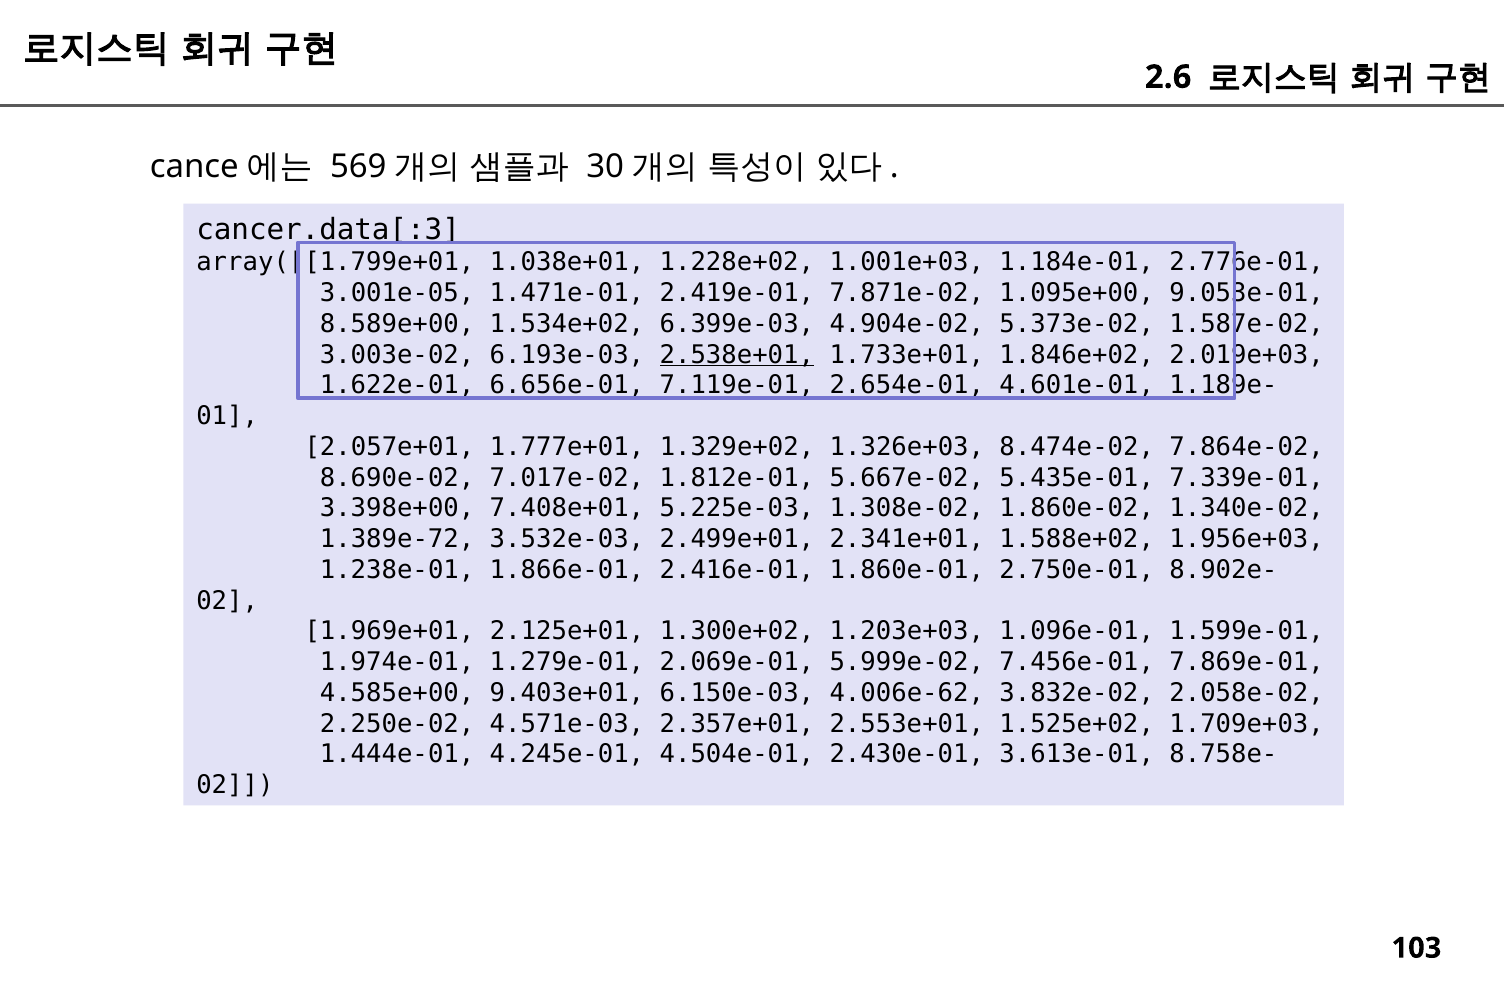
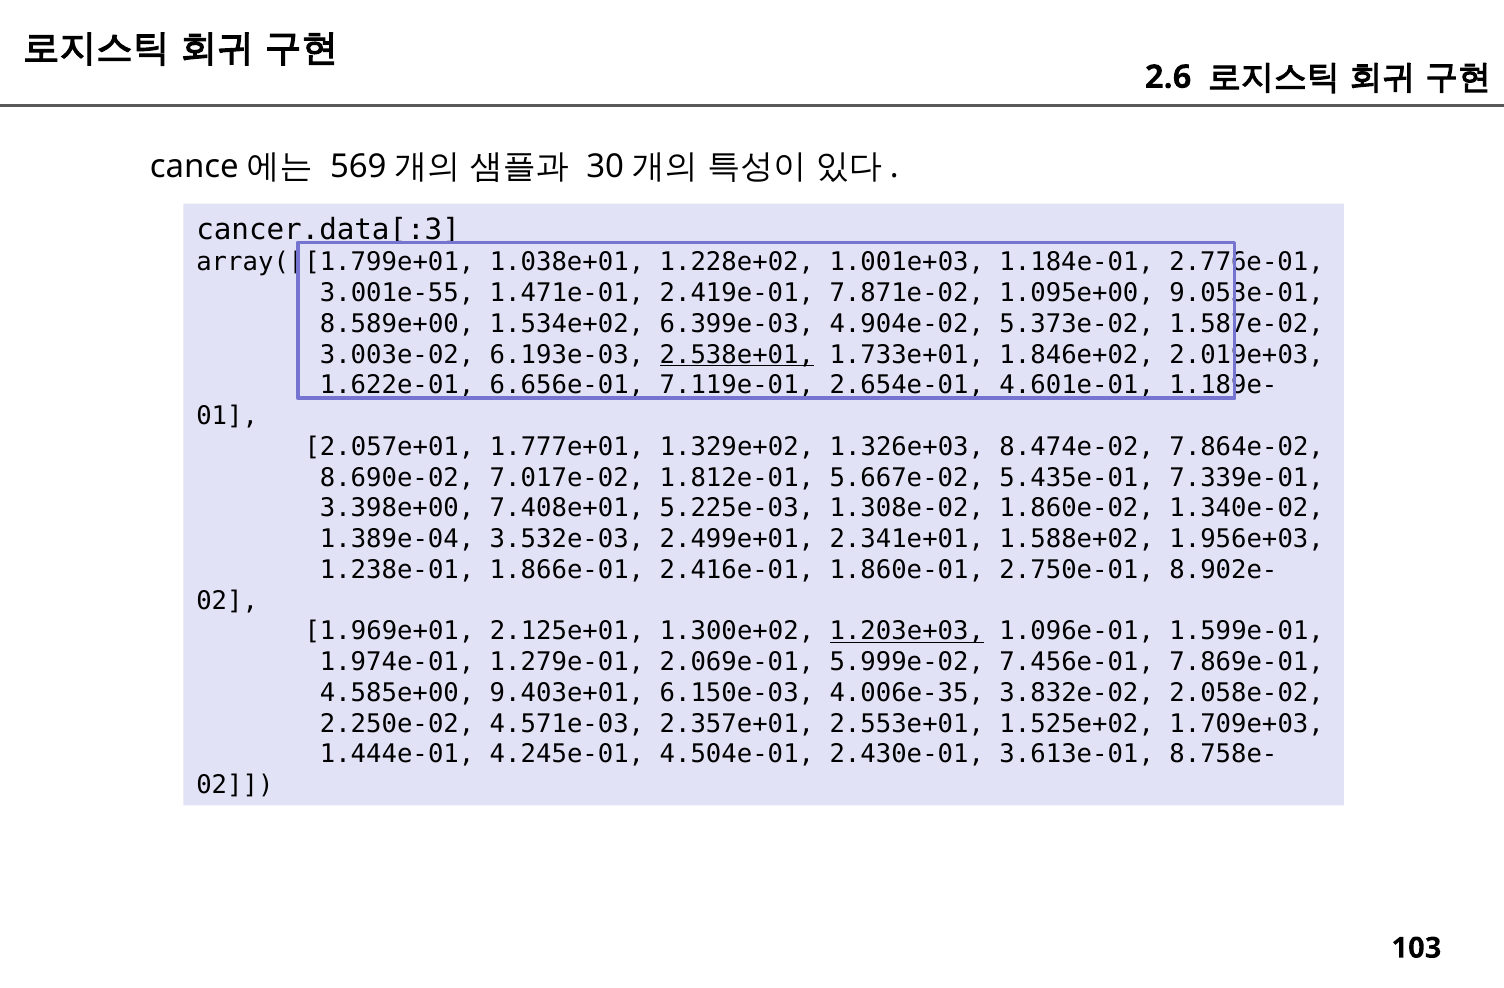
3.001e-05: 3.001e-05 -> 3.001e-55 (397, 293)
1.389e-72: 1.389e-72 -> 1.389e-04 (397, 539)
1.203e+03 underline: none -> present (907, 631)
4.006e-62: 4.006e-62 -> 4.006e-35 (907, 693)
